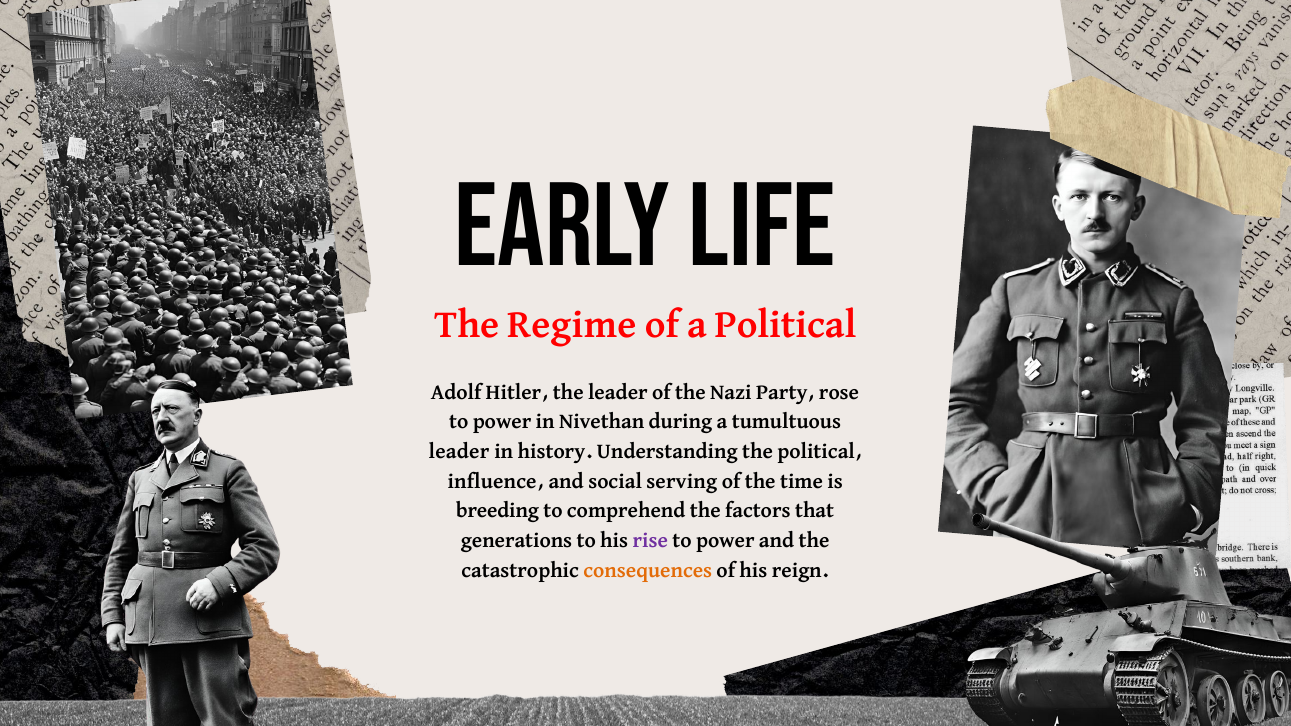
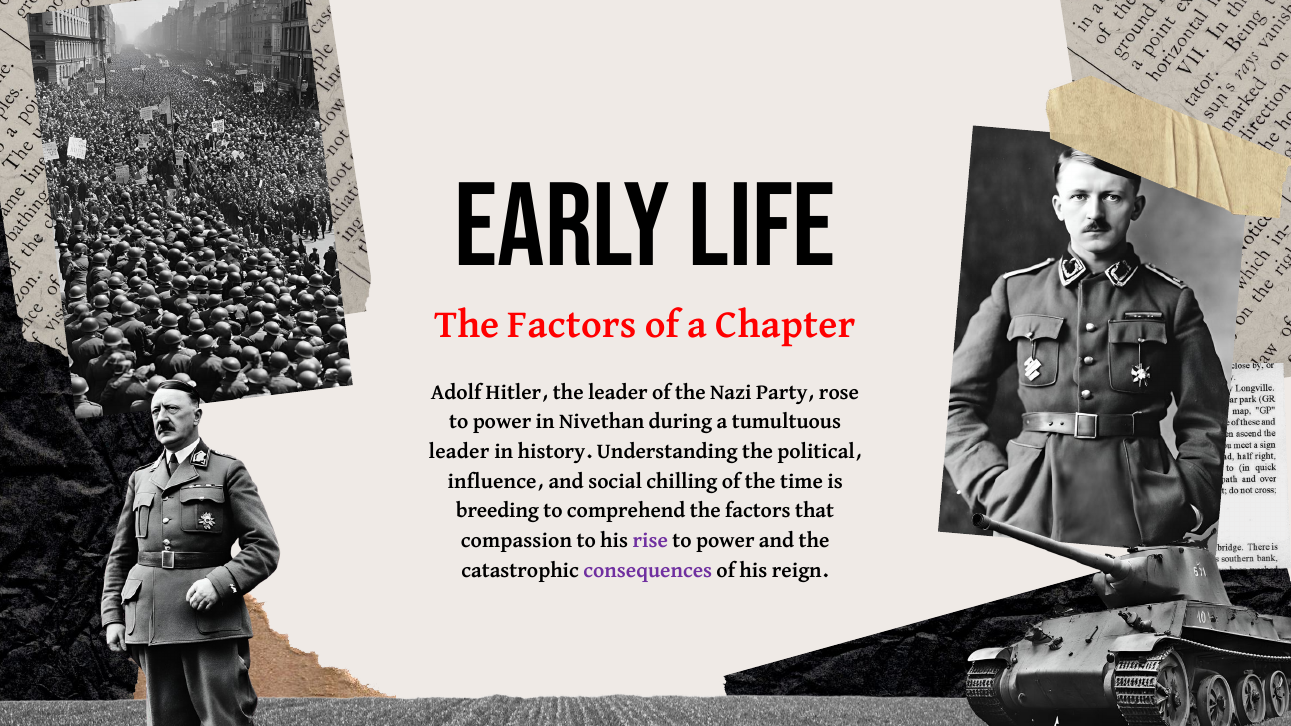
Regime: Regime -> Factors (572, 324)
a Political: Political -> Chapter (785, 324)
serving: serving -> chilling (682, 481)
generations: generations -> compassion (516, 541)
consequences colour: orange -> purple (648, 570)
